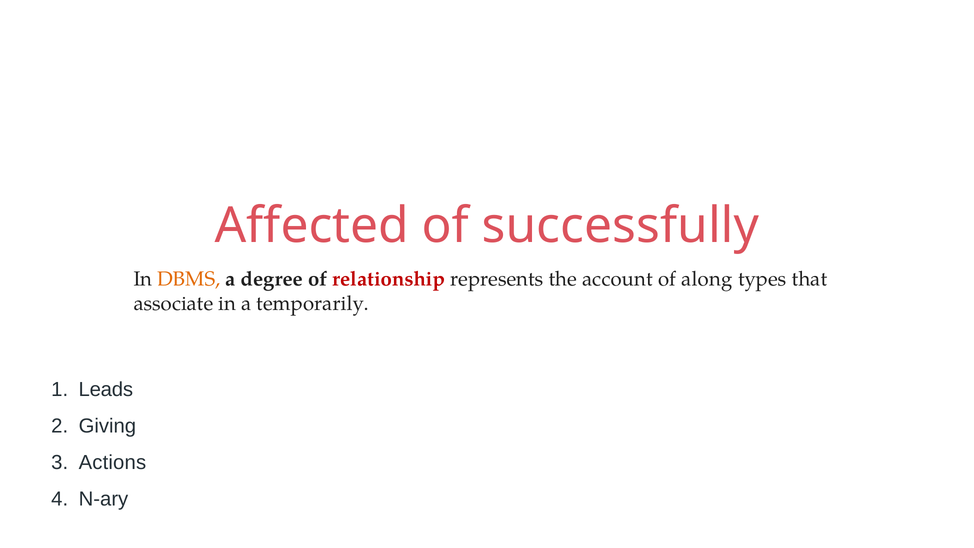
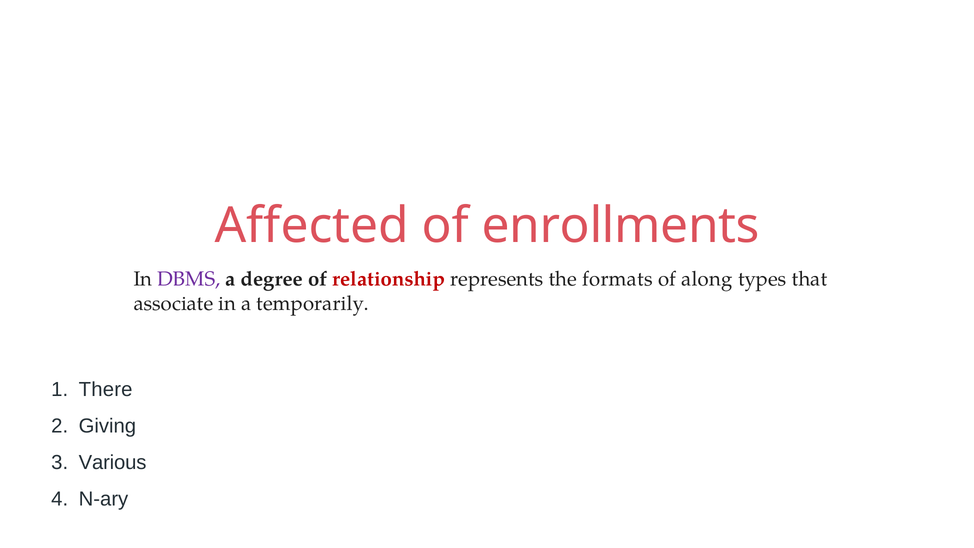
successfully: successfully -> enrollments (621, 226)
DBMS colour: orange -> purple (189, 279)
account: account -> formats (617, 279)
Leads: Leads -> There (106, 390)
Actions: Actions -> Various (113, 463)
